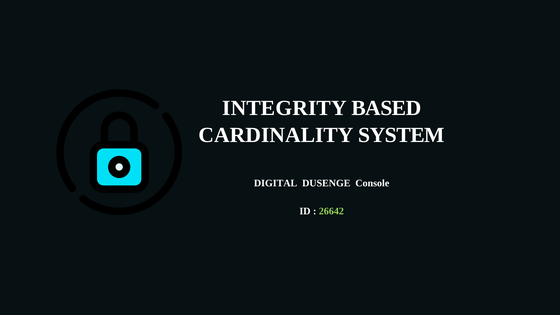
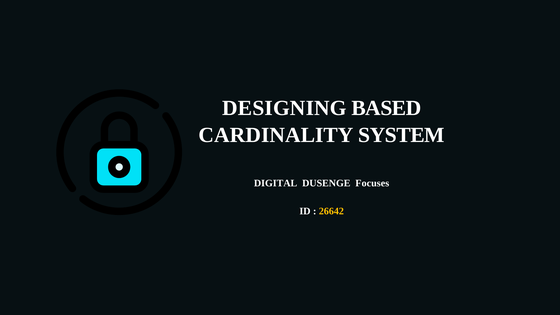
INTEGRITY: INTEGRITY -> DESIGNING (284, 108)
Console: Console -> Focuses (372, 183)
26642 colour: light green -> yellow (331, 211)
